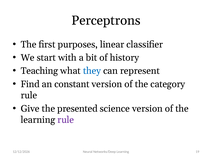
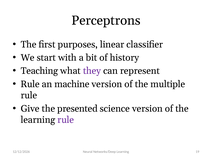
they colour: blue -> purple (92, 71)
Find: Find -> Rule (30, 84)
constant: constant -> machine (72, 84)
category: category -> multiple (168, 84)
